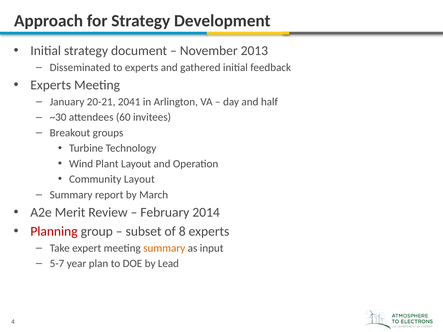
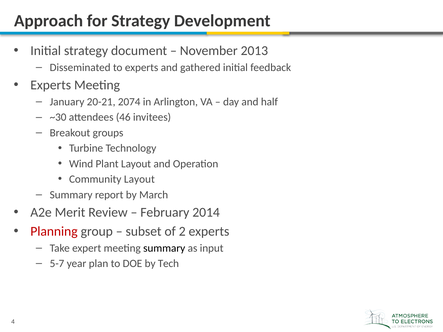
2041: 2041 -> 2074 (129, 102)
60: 60 -> 46 (123, 117)
8: 8 -> 2 (182, 231)
summary colour: orange -> black (164, 248)
Lead: Lead -> Tech (168, 264)
